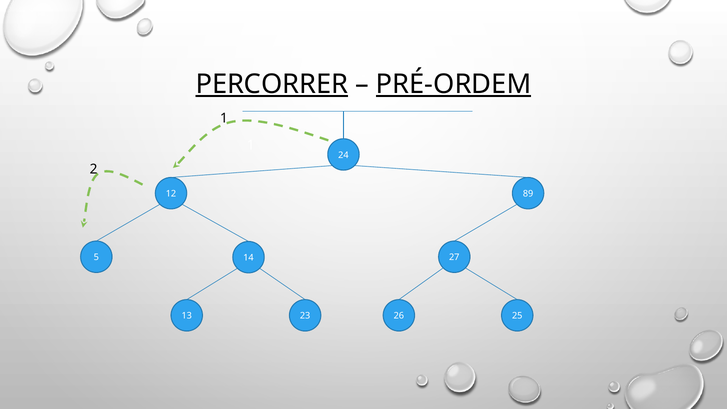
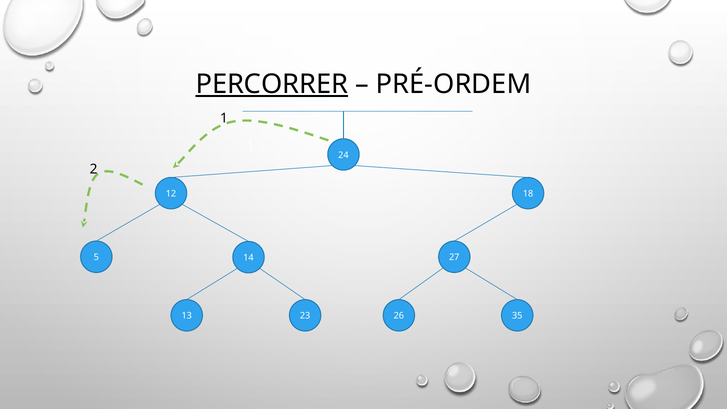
PRÉ-ORDEM underline: present -> none (454, 84)
89: 89 -> 18 (528, 194)
25: 25 -> 35 (517, 316)
